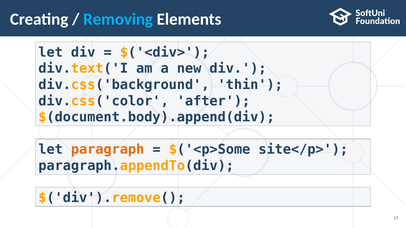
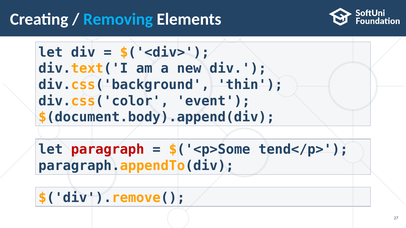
after: after -> event (214, 101)
paragraph colour: orange -> red (108, 150)
site</p>: site</p> -> tend</p> (303, 150)
